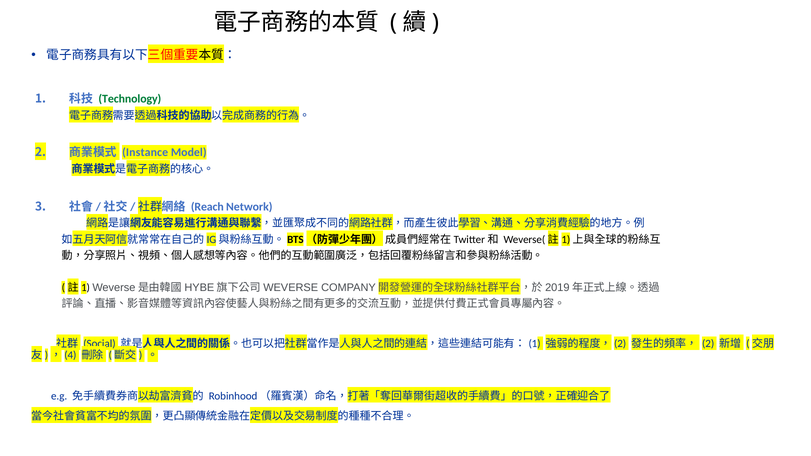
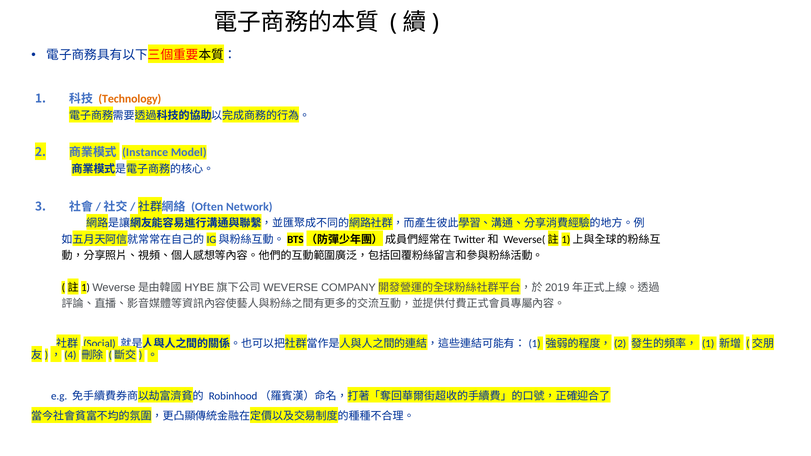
Technology colour: green -> orange (130, 99)
Reach: Reach -> Often (207, 207)
2: 2 -> 1 (708, 344)
